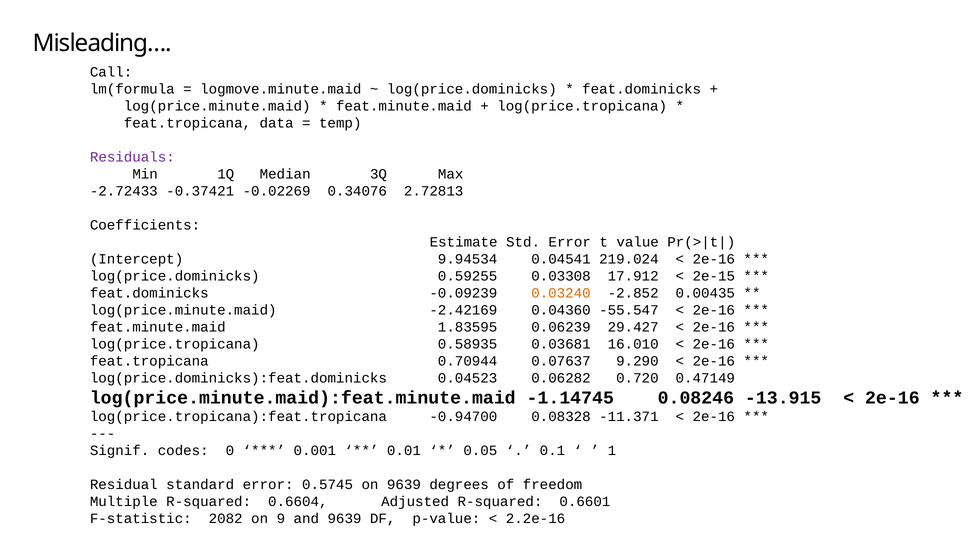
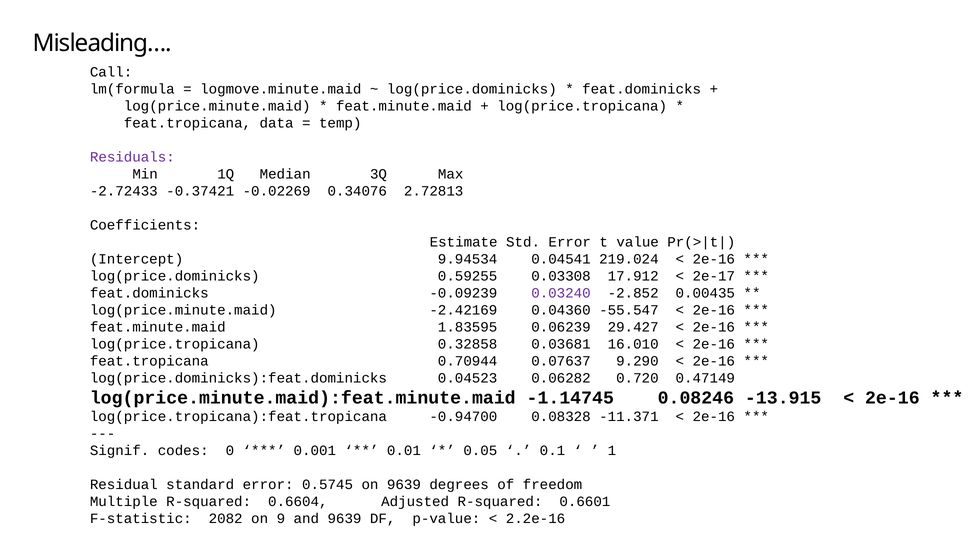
2e-15: 2e-15 -> 2e-17 (714, 276)
0.03240 colour: orange -> purple (561, 293)
0.58935: 0.58935 -> 0.32858 (468, 344)
